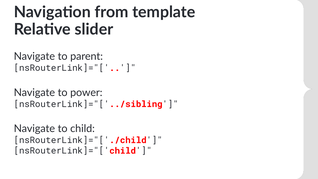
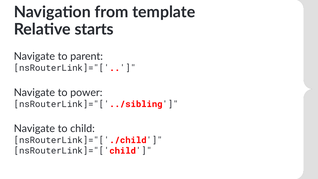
slider: slider -> starts (94, 29)
